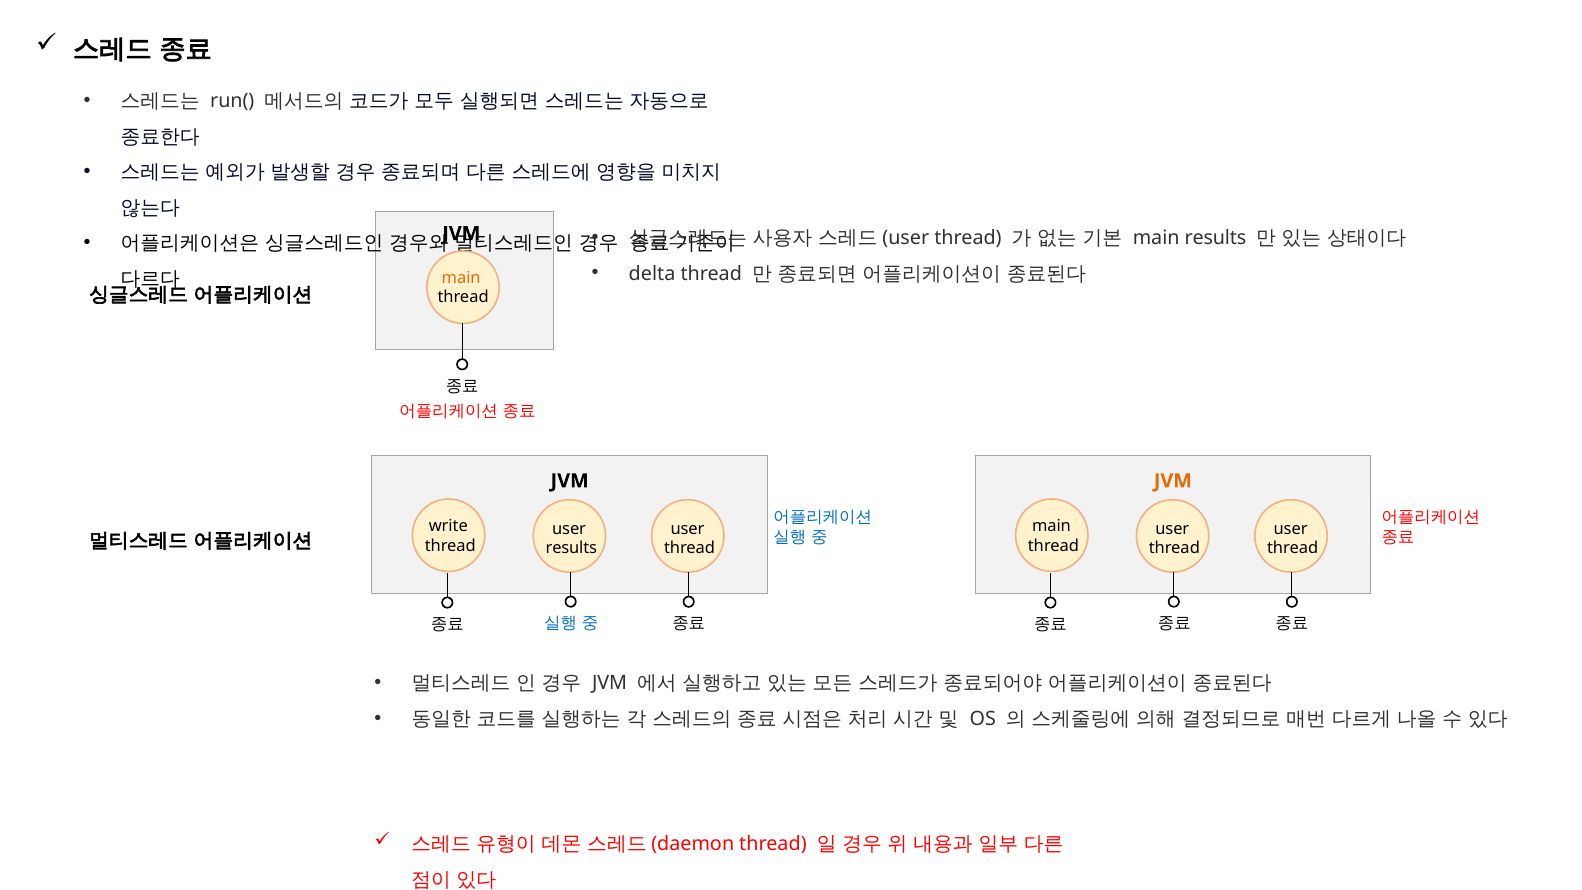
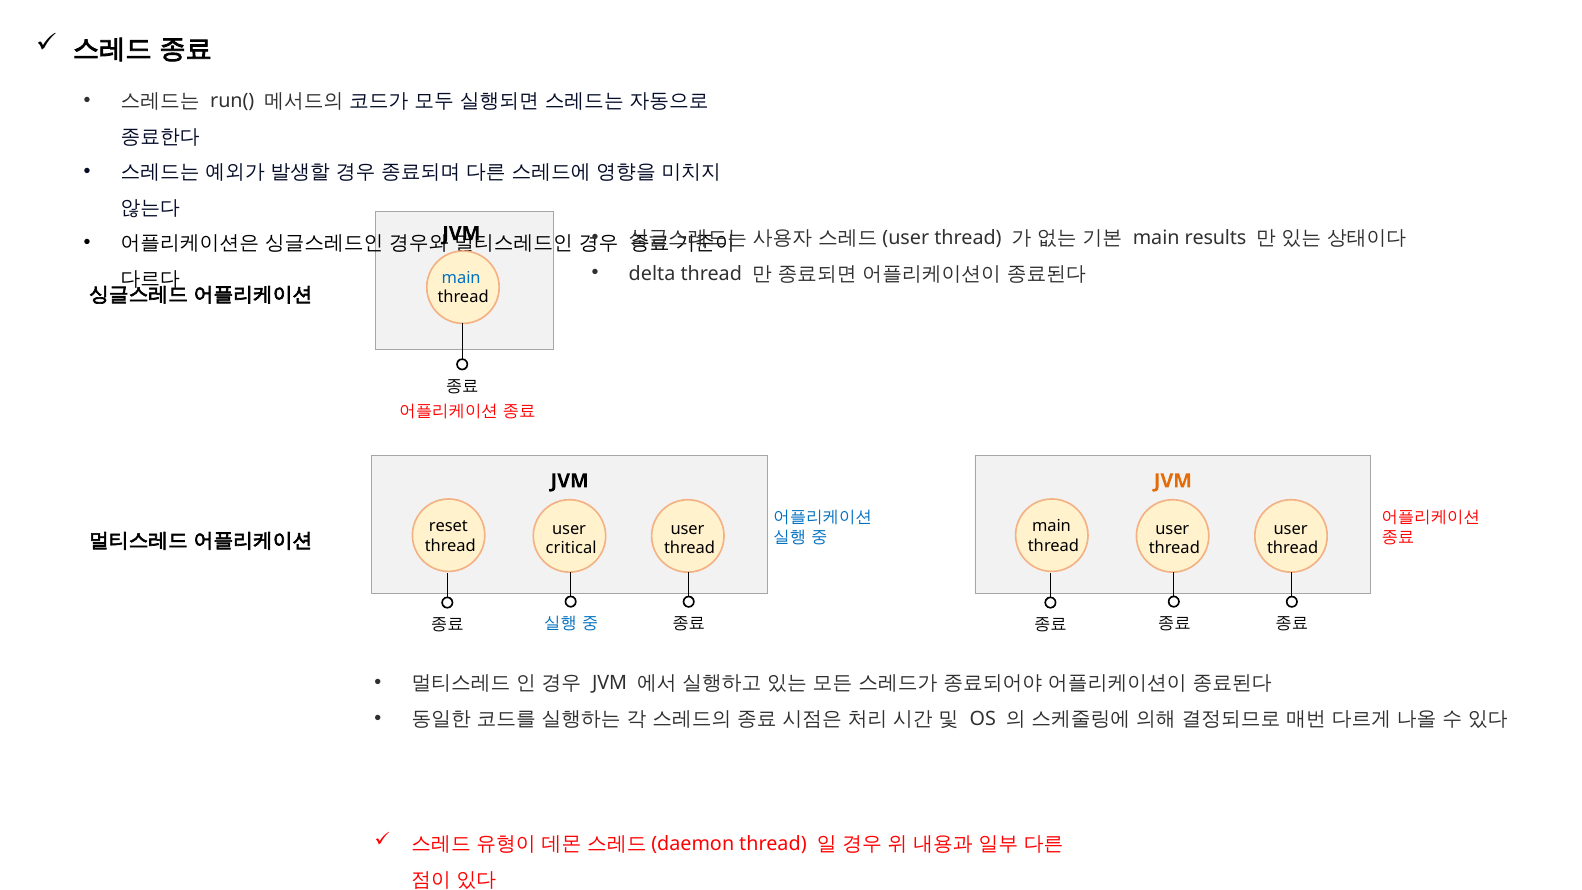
main colour: orange -> blue (461, 278)
write: write -> reset (448, 526)
results: results -> critical (571, 548)
